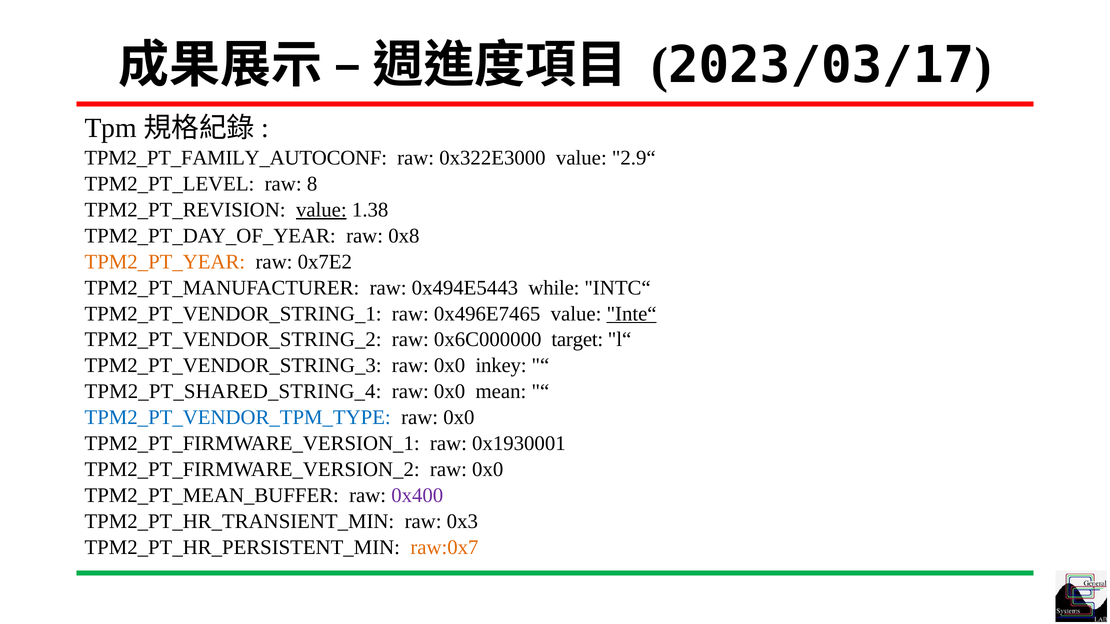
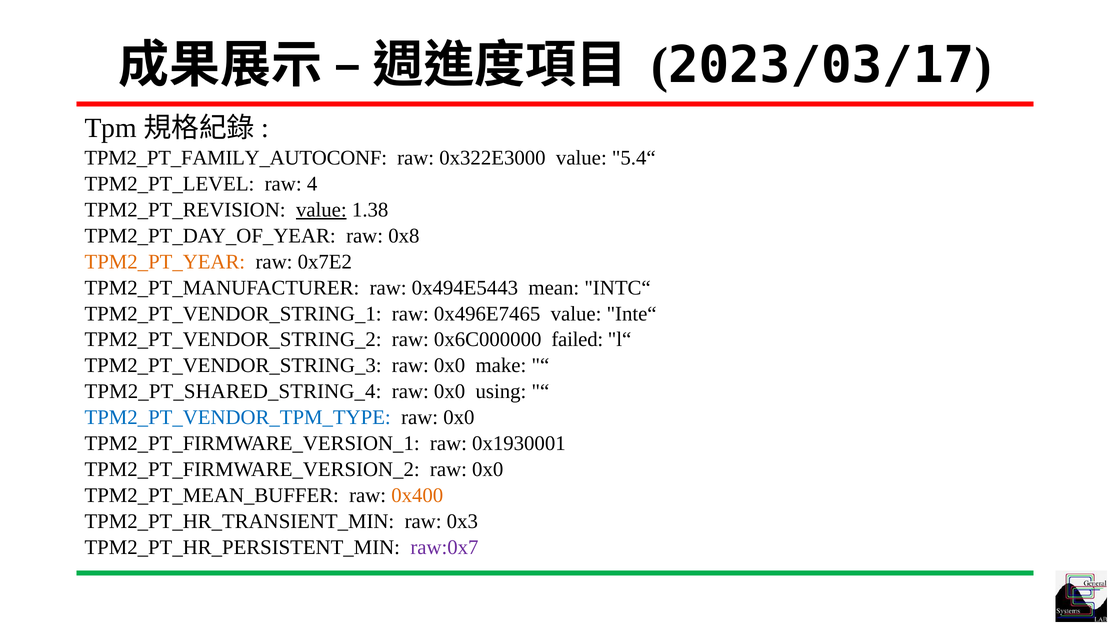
2.9“: 2.9“ -> 5.4“ (634, 158)
8: 8 -> 4 (312, 184)
while: while -> mean (554, 288)
Inte“ underline: present -> none (632, 314)
target: target -> failed (577, 340)
inkey: inkey -> make (501, 366)
mean: mean -> using (501, 392)
0x400 colour: purple -> orange (417, 496)
raw:0x7 colour: orange -> purple (444, 547)
